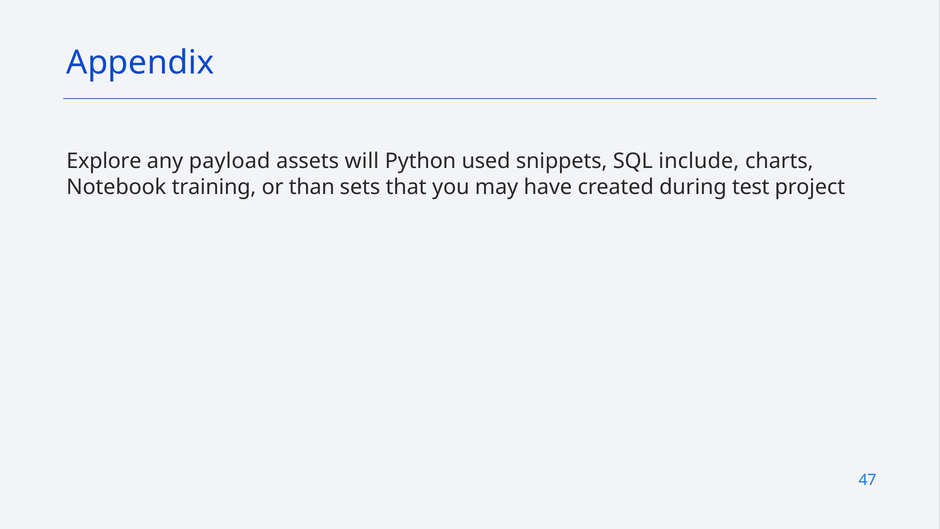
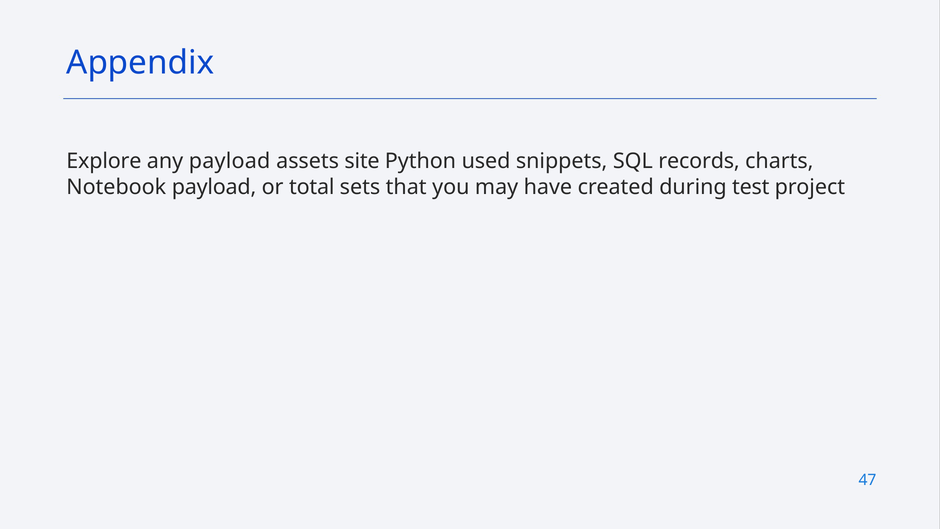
will: will -> site (362, 161)
include: include -> records (699, 161)
Notebook training: training -> payload (214, 187)
than: than -> total (312, 187)
